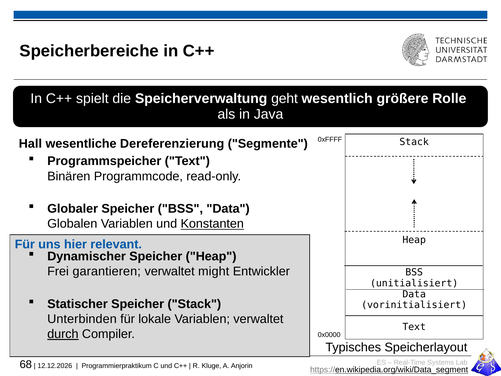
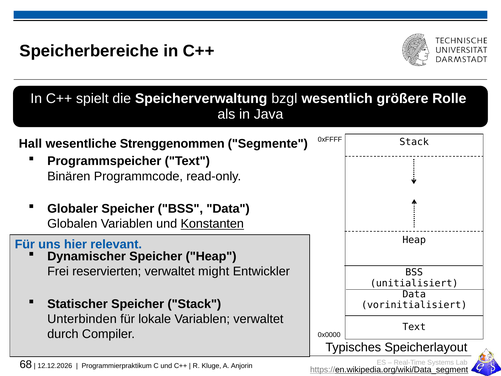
geht: geht -> bzgl (284, 99)
Dereferenzierung: Dereferenzierung -> Strenggenommen (172, 144)
garantieren: garantieren -> reservierten (107, 271)
durch underline: present -> none (63, 334)
